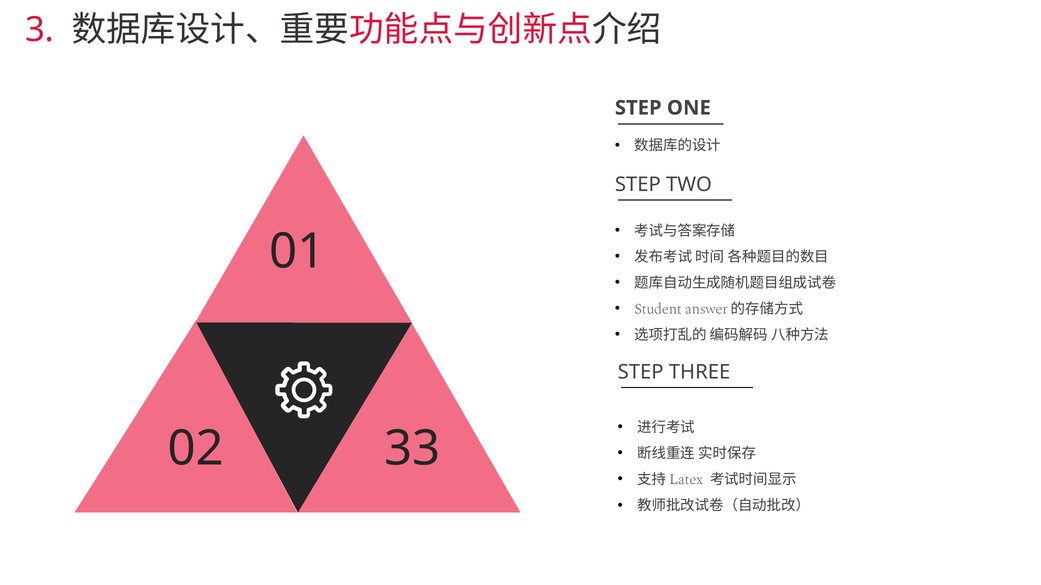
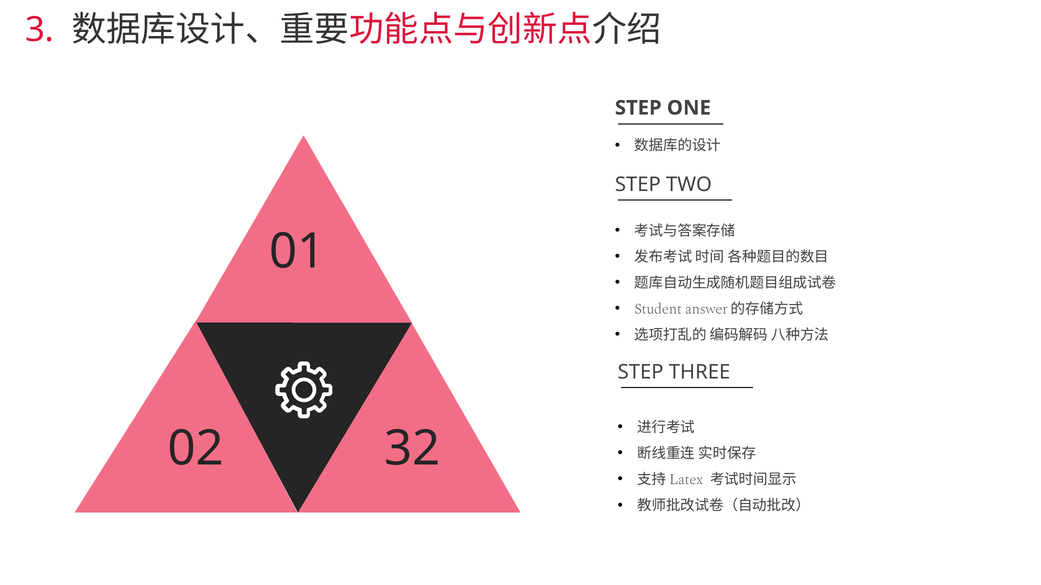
33: 33 -> 32 (412, 449)
